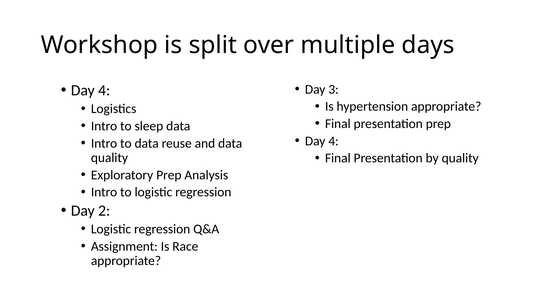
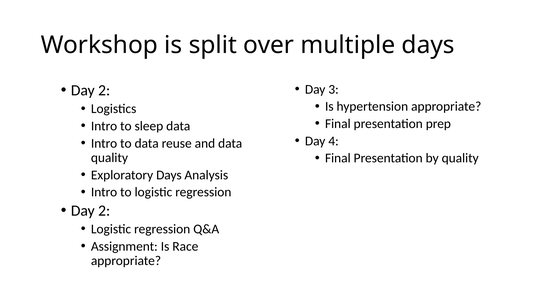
4: 4 -> 2 (104, 90)
Exploratory Prep: Prep -> Days (169, 175)
